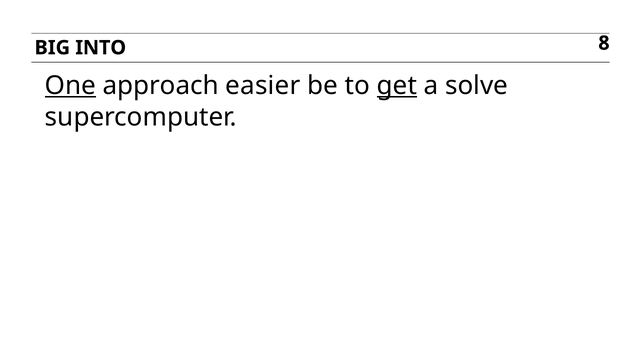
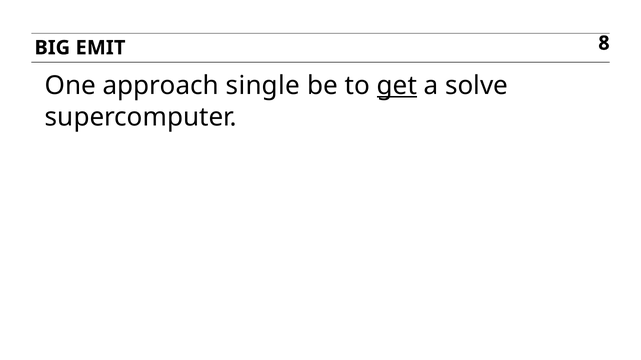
INTO: INTO -> EMIT (100, 48)
One underline: present -> none (71, 86)
easier: easier -> single (263, 86)
